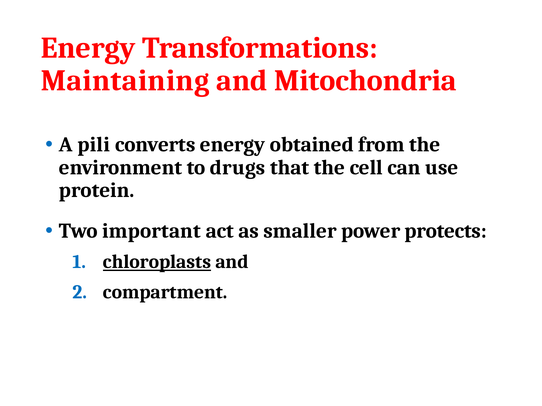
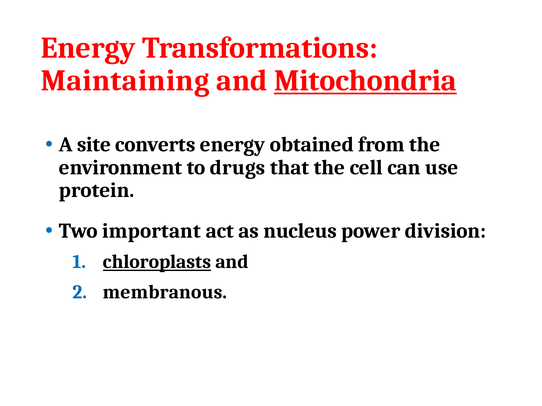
Mitochondria underline: none -> present (365, 81)
pili: pili -> site (94, 145)
smaller: smaller -> nucleus (300, 231)
protects: protects -> division (446, 231)
compartment: compartment -> membranous (165, 292)
